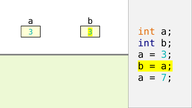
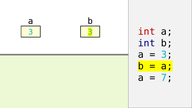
int colour: orange -> red (147, 32)
